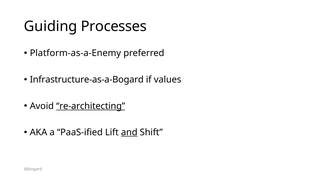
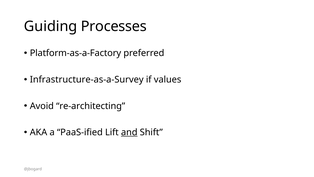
Platform-as-a-Enemy: Platform-as-a-Enemy -> Platform-as-a-Factory (75, 53)
Infrastructure-as-a-Bogard: Infrastructure-as-a-Bogard -> Infrastructure-as-a-Survey (87, 79)
re-architecting underline: present -> none (91, 106)
